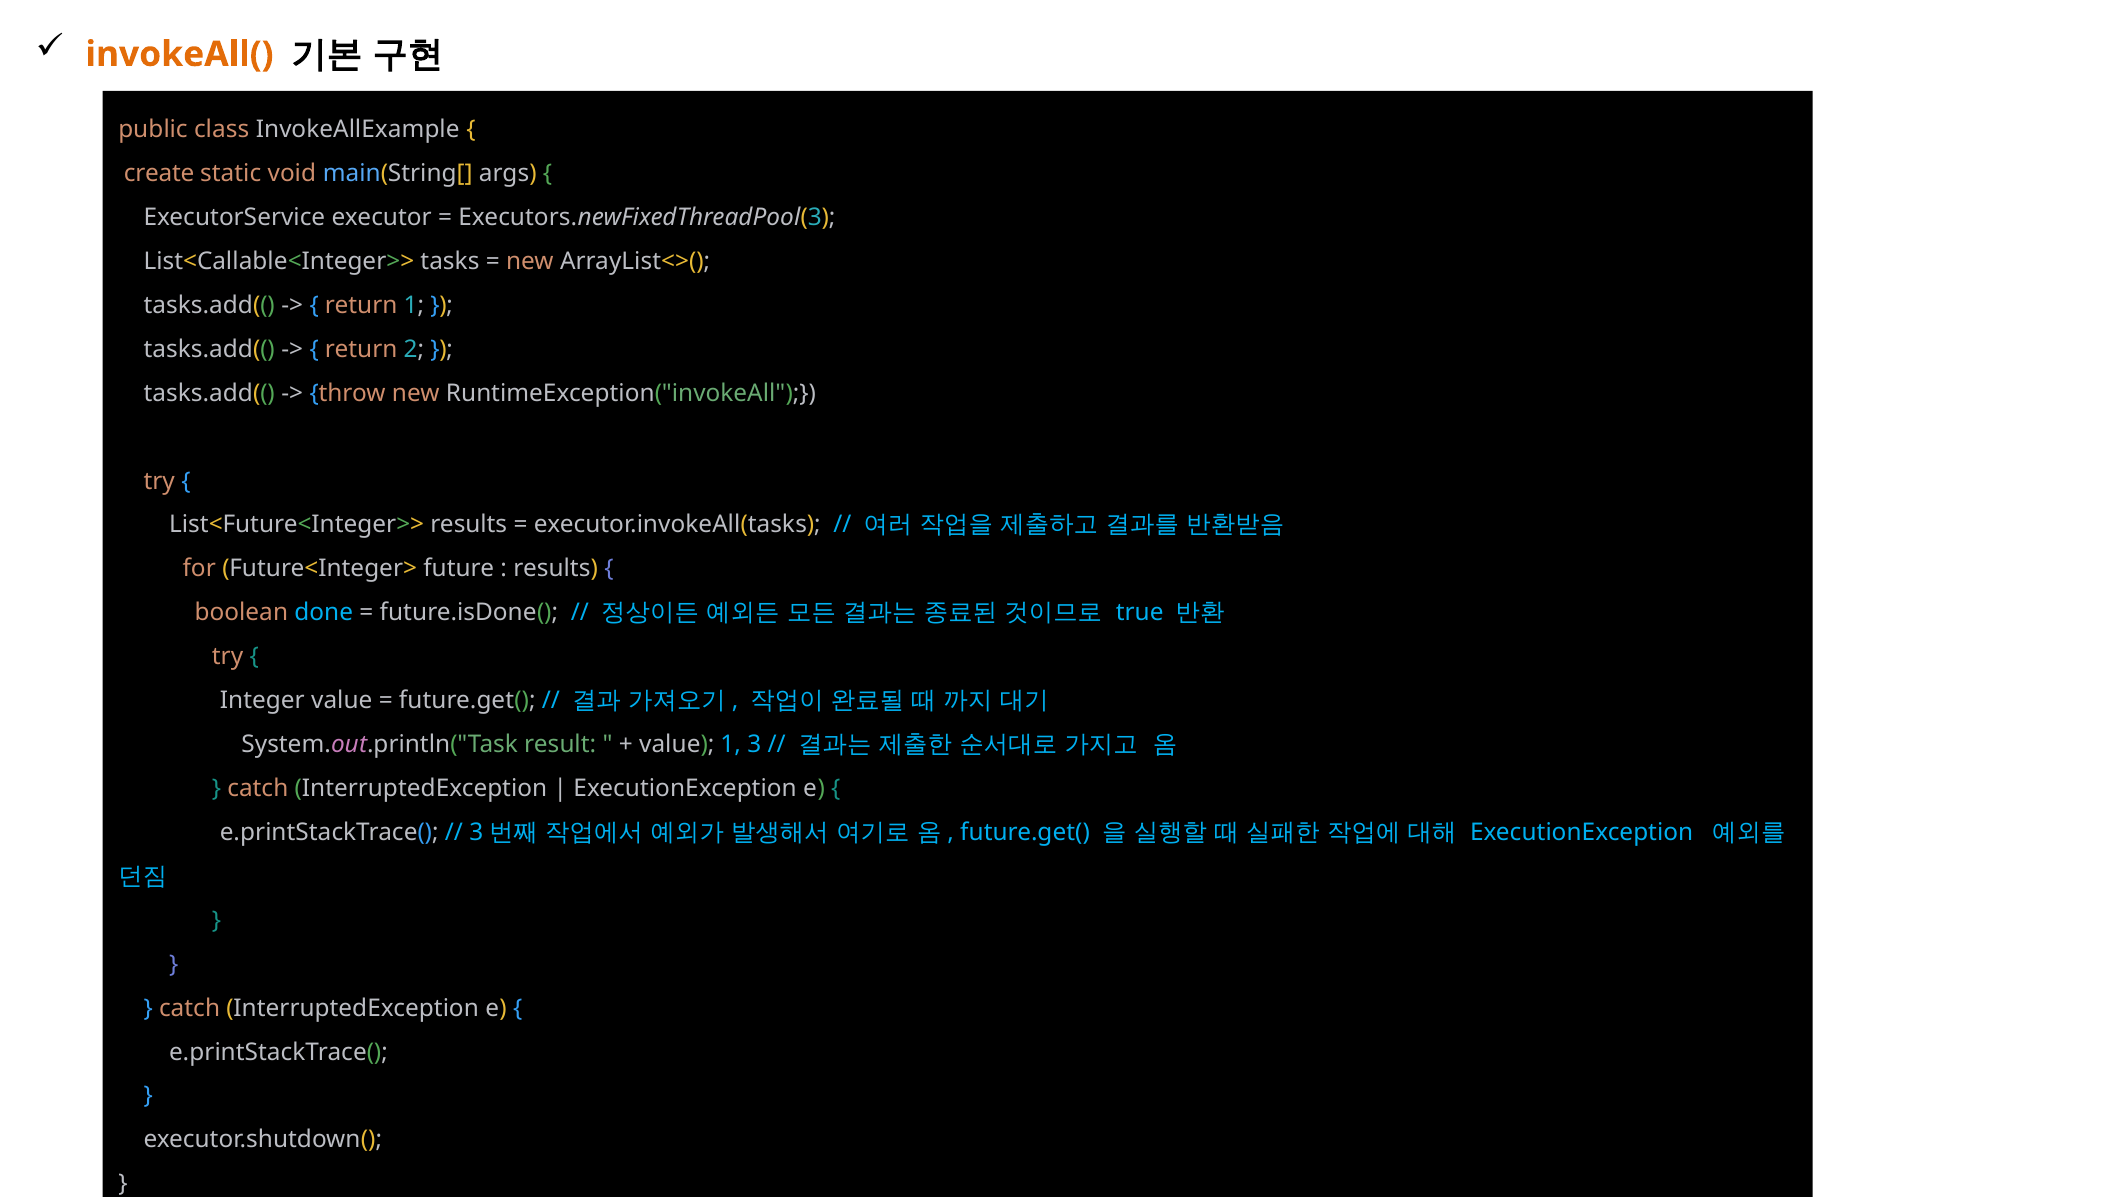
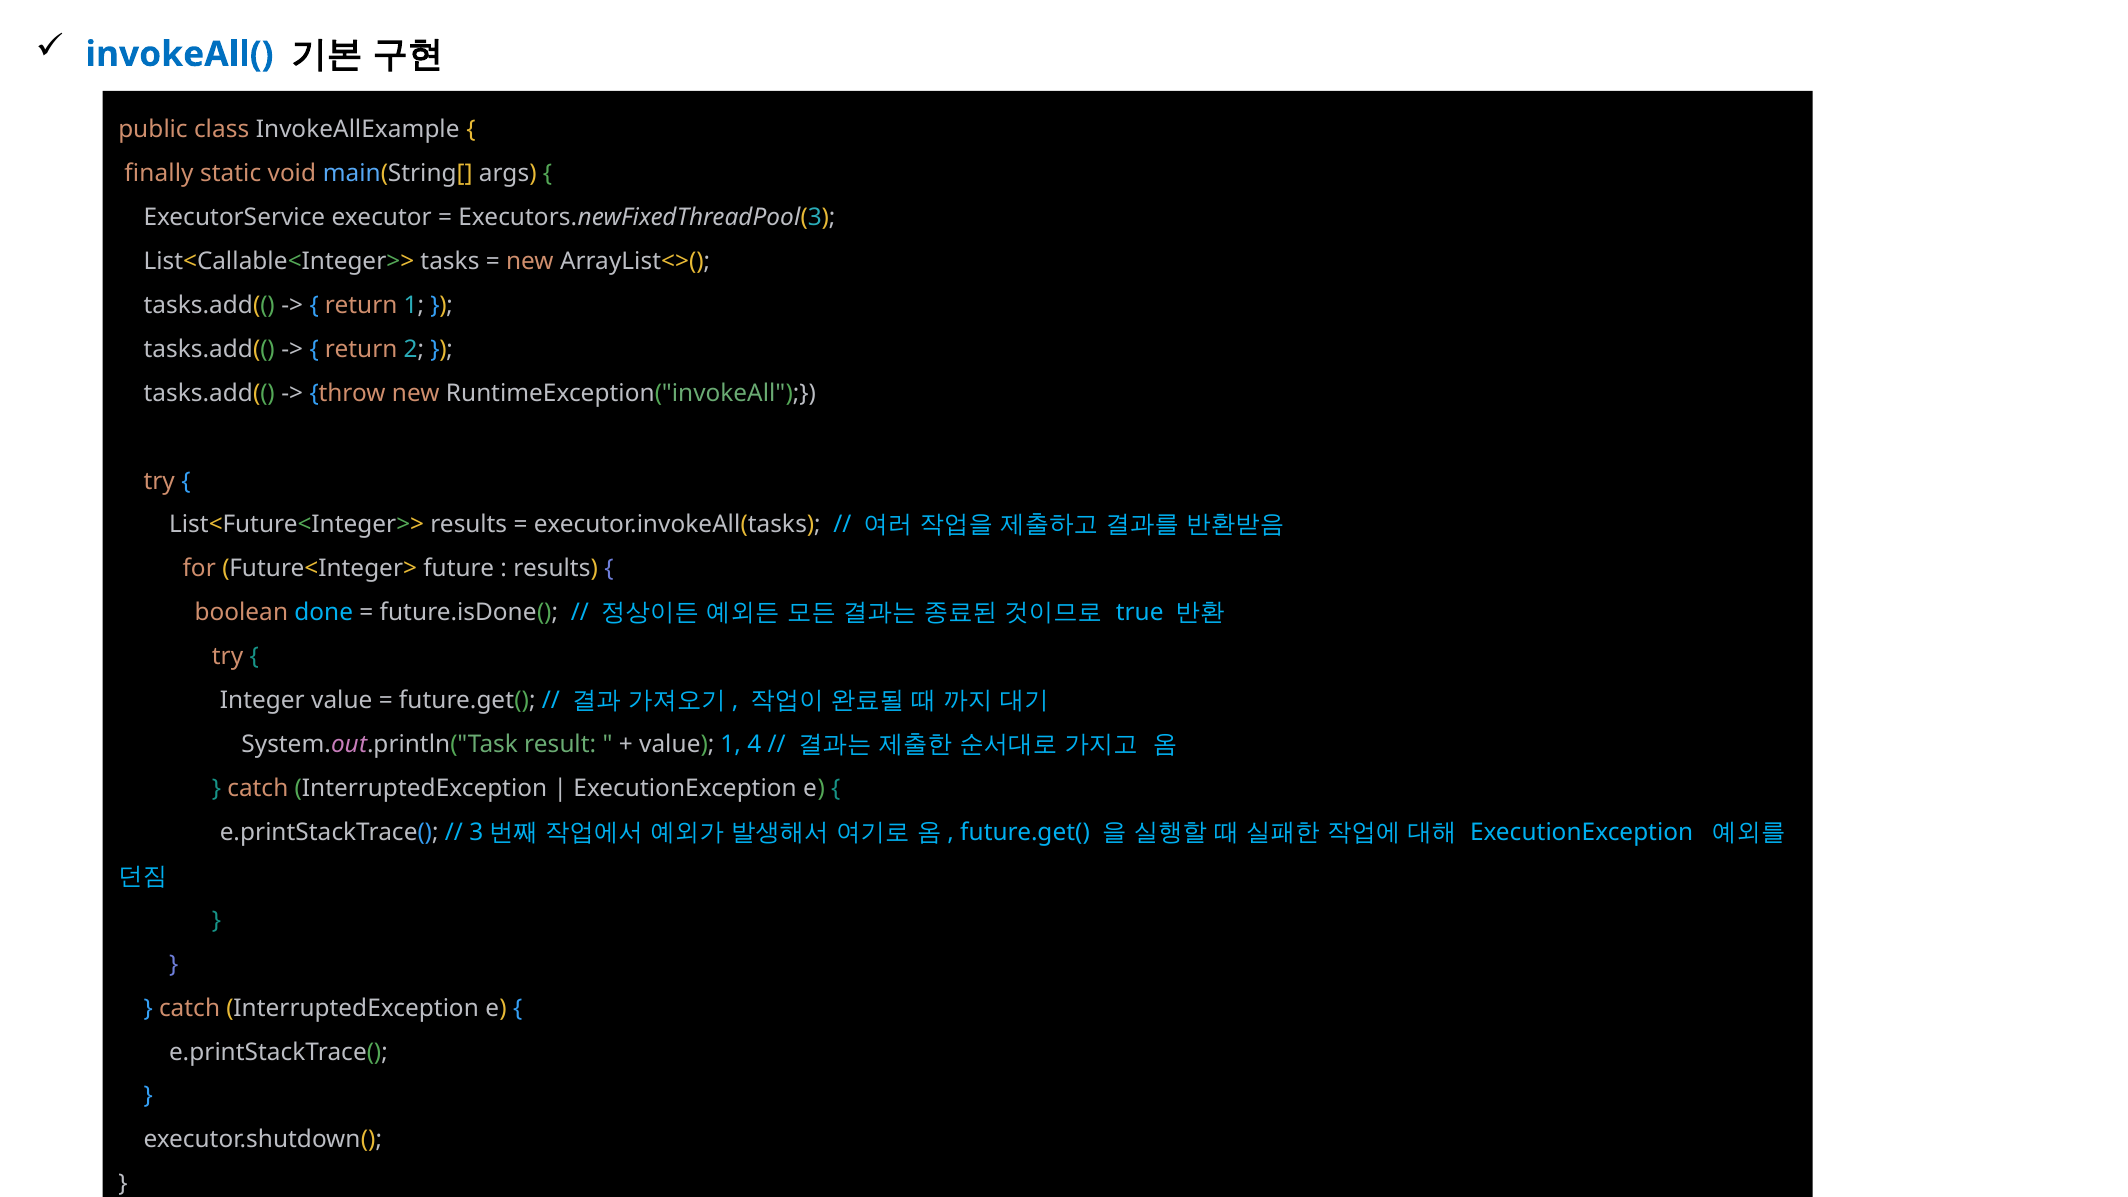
invokeAll( colour: orange -> blue (180, 54)
create: create -> finally (159, 174)
3: 3 -> 4 (754, 745)
